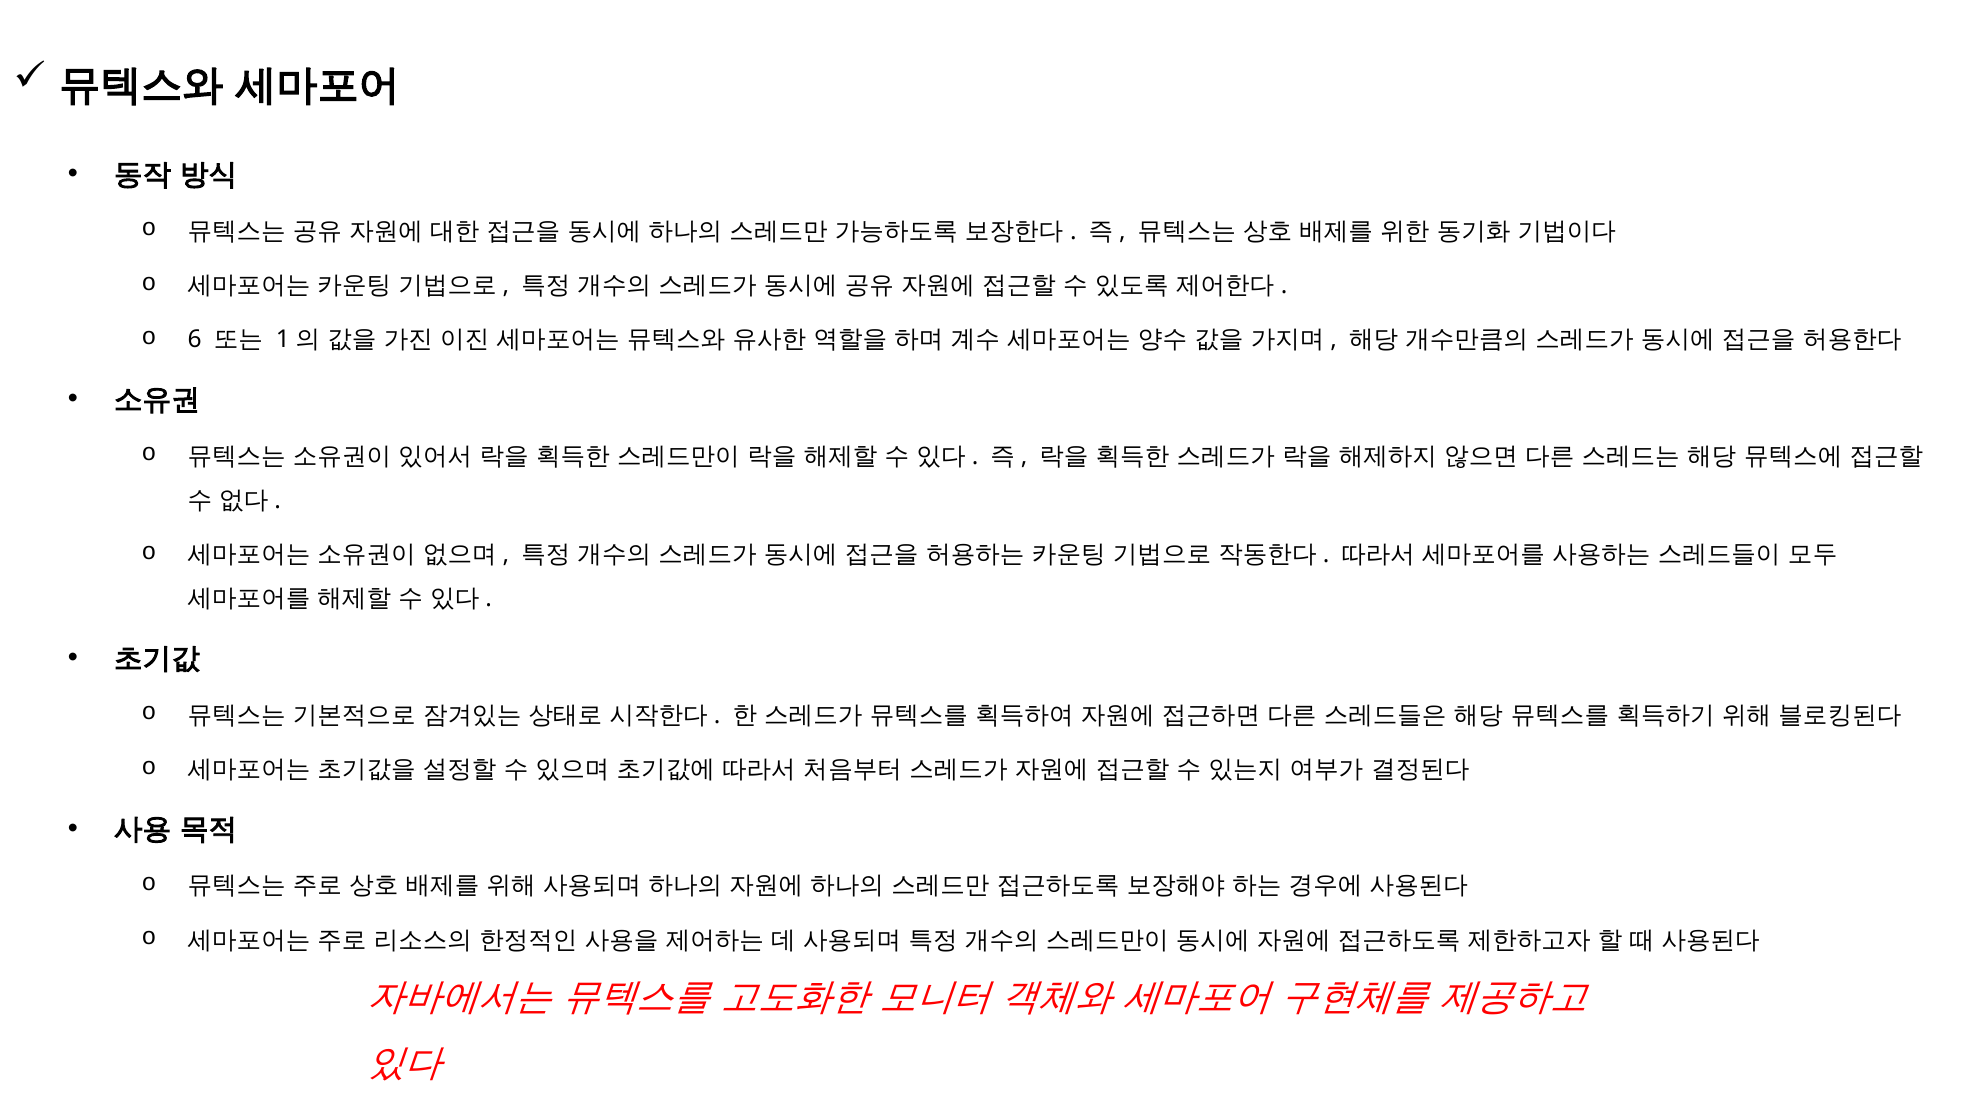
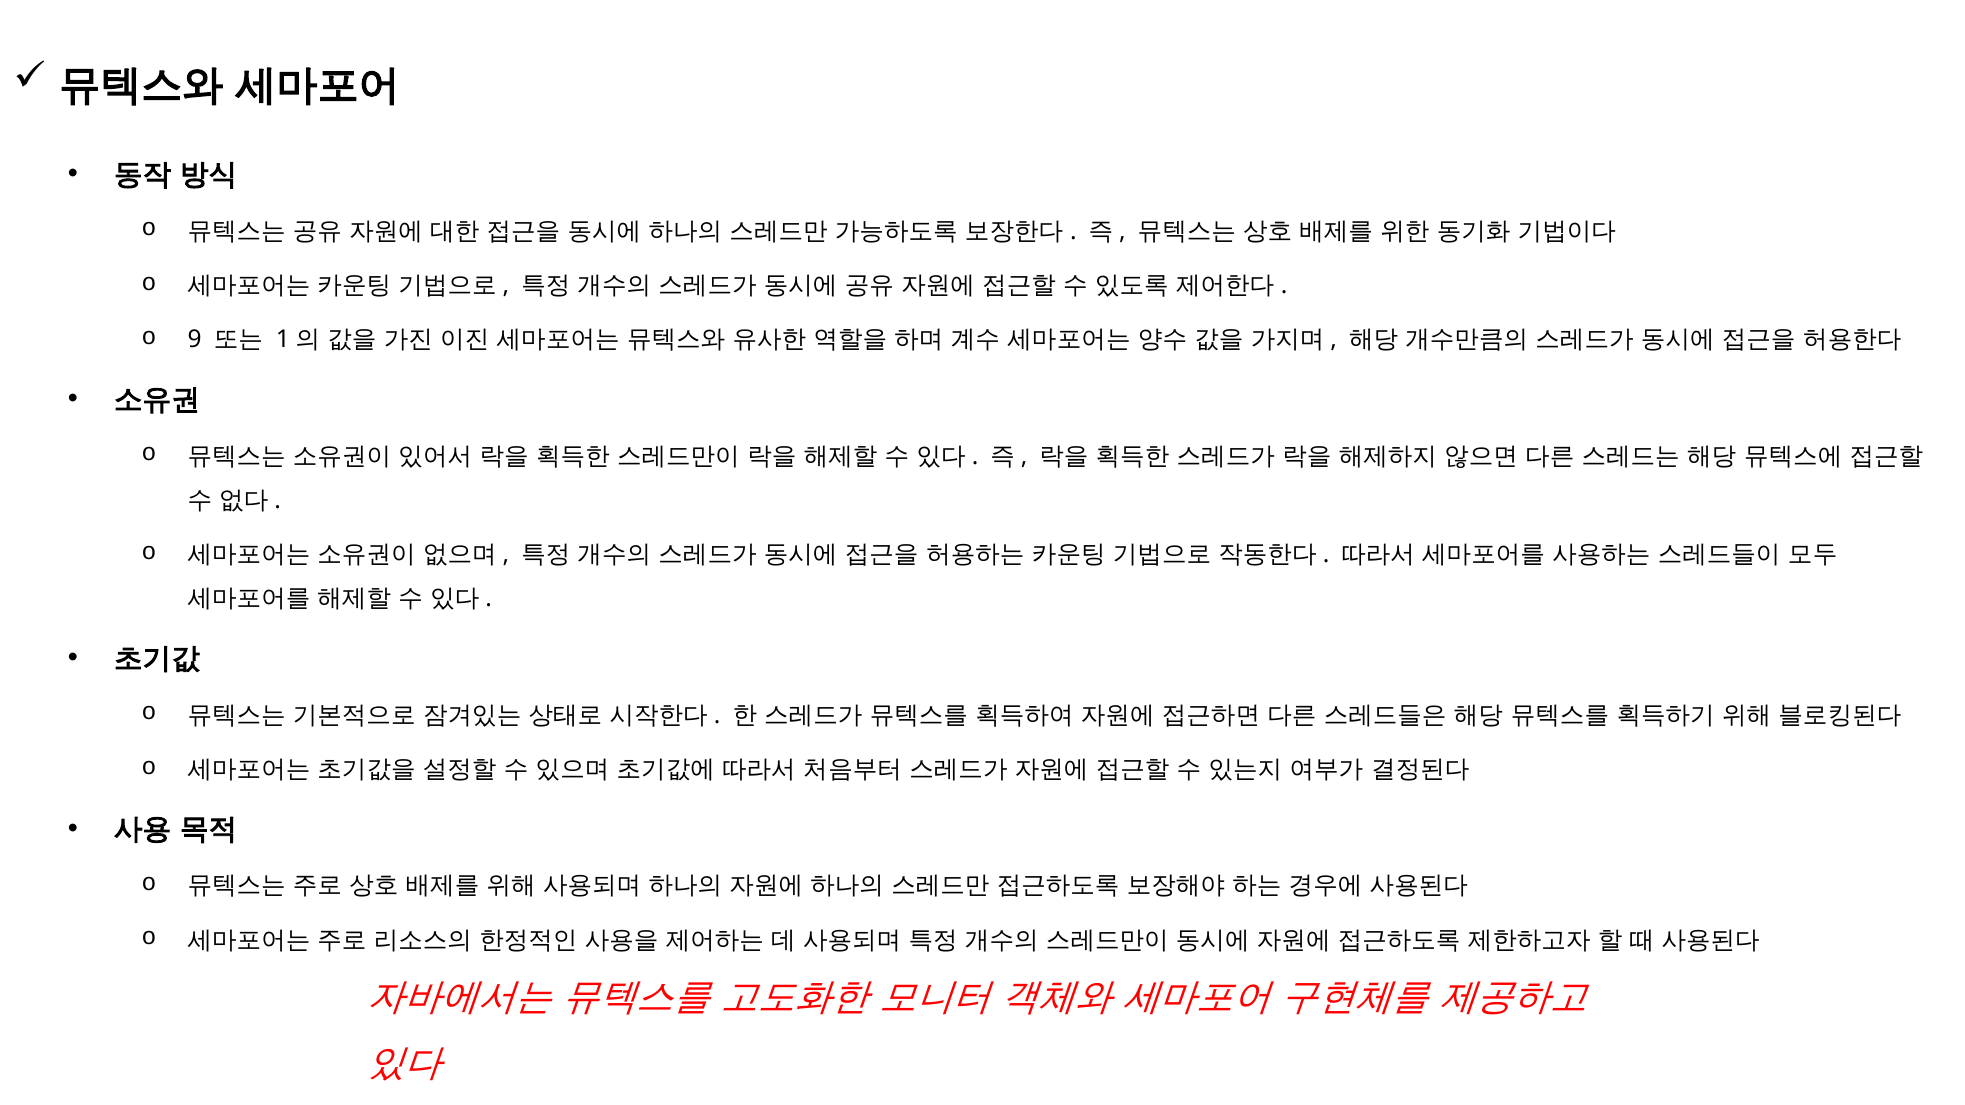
6: 6 -> 9 (195, 340)
